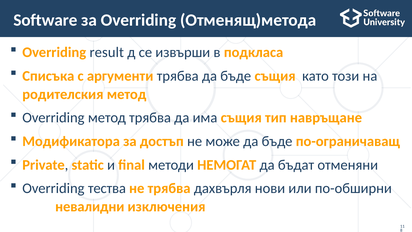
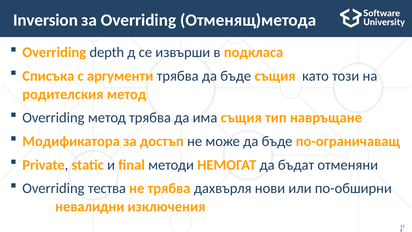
Software: Software -> Inversion (46, 20)
result: result -> depth (107, 52)
